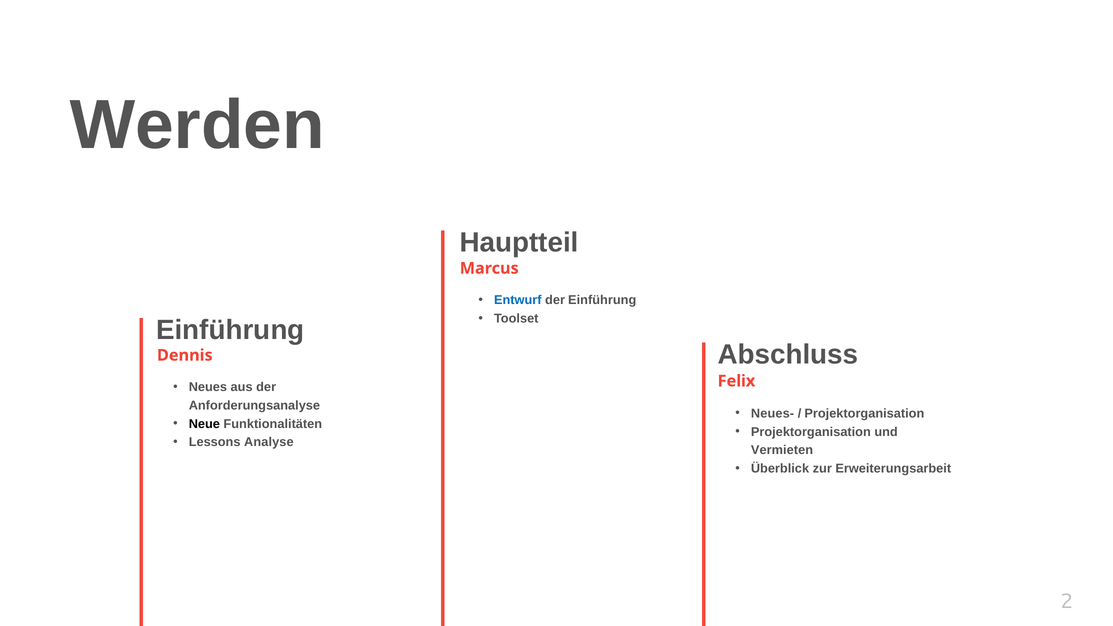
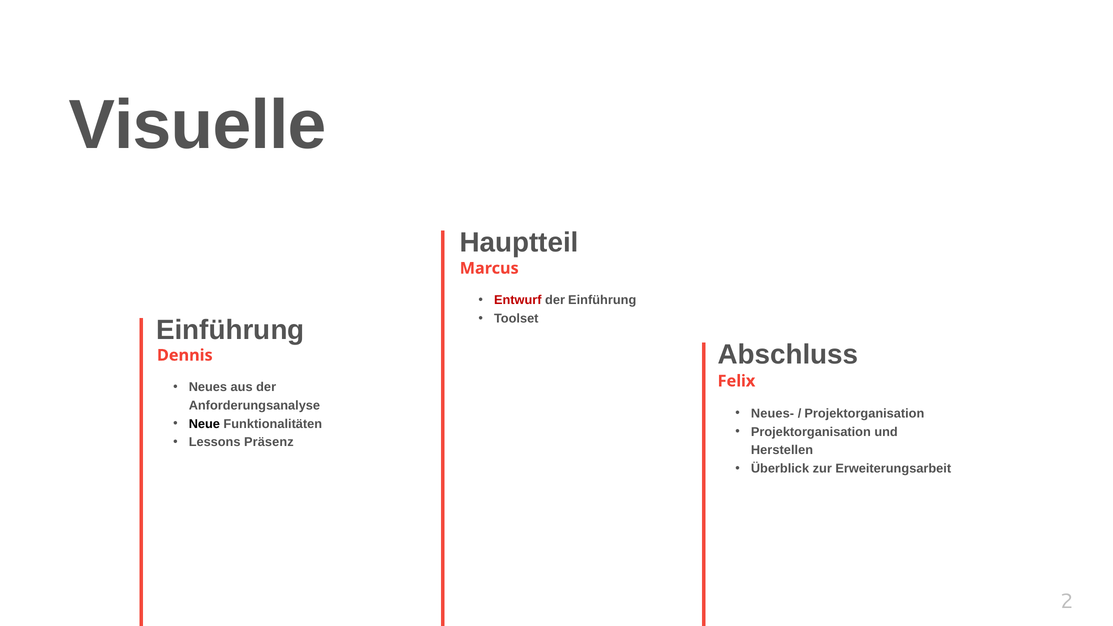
Werden: Werden -> Visuelle (197, 125)
Entwurf colour: blue -> red (518, 300)
Analyse: Analyse -> Präsenz (269, 442)
Vermieten: Vermieten -> Herstellen (782, 450)
